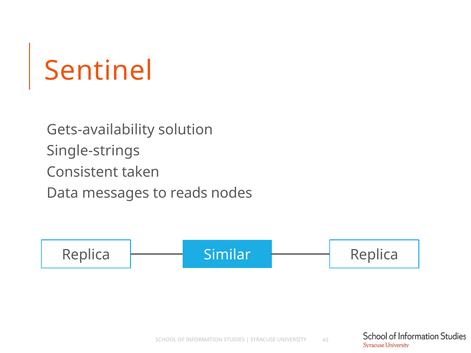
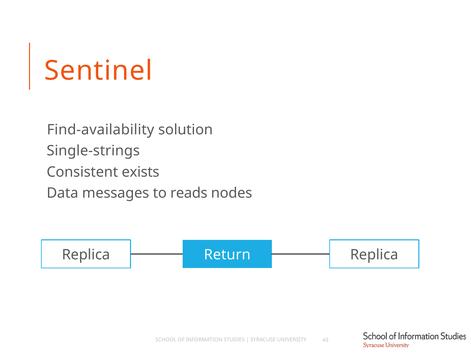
Gets-availability: Gets-availability -> Find-availability (101, 130)
taken: taken -> exists (141, 172)
Similar: Similar -> Return (227, 255)
